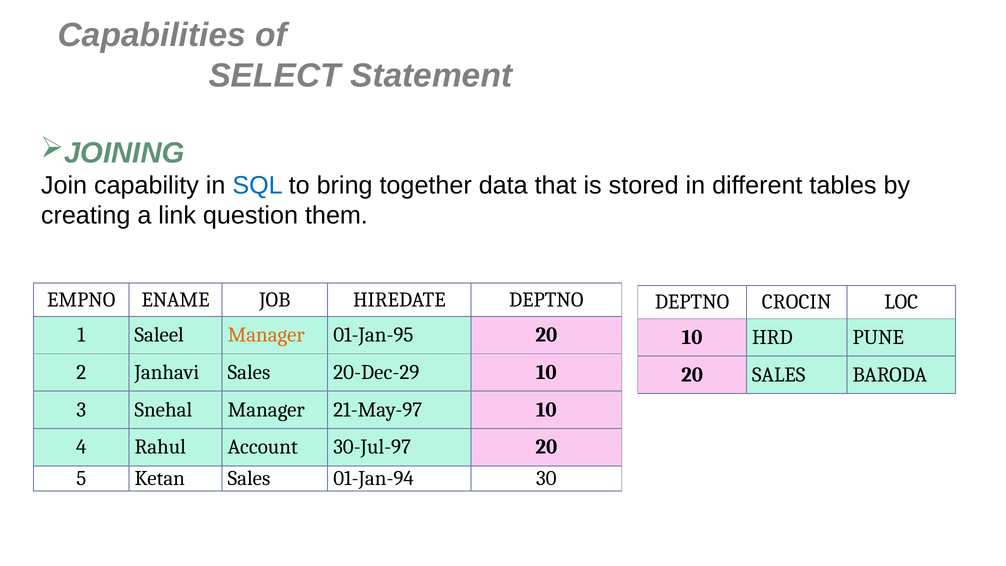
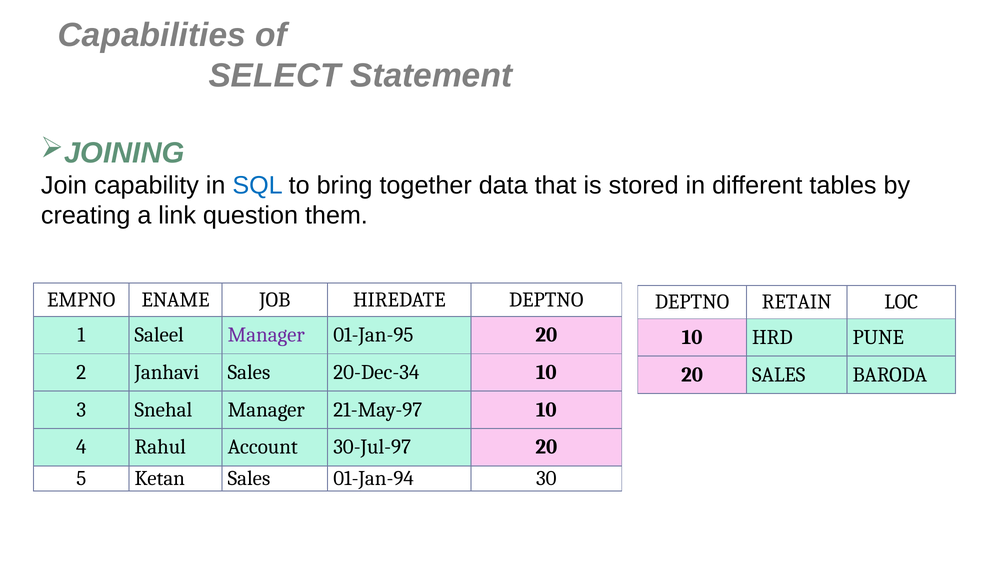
CROCIN: CROCIN -> RETAIN (797, 302)
Manager colour: orange -> purple (266, 335)
20-Dec-29: 20-Dec-29 -> 20-Dec-34 (376, 372)
